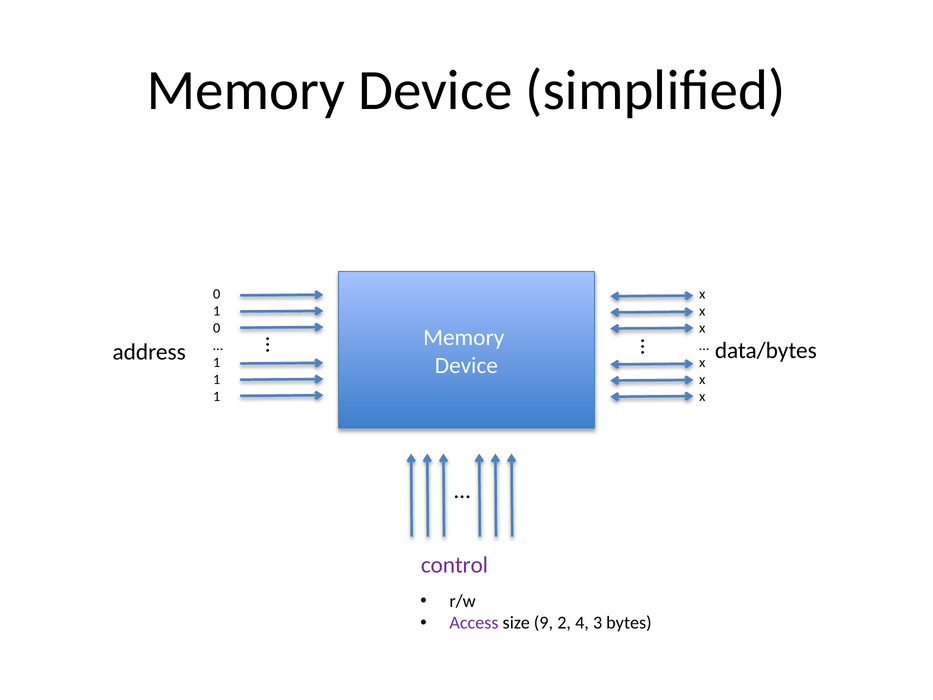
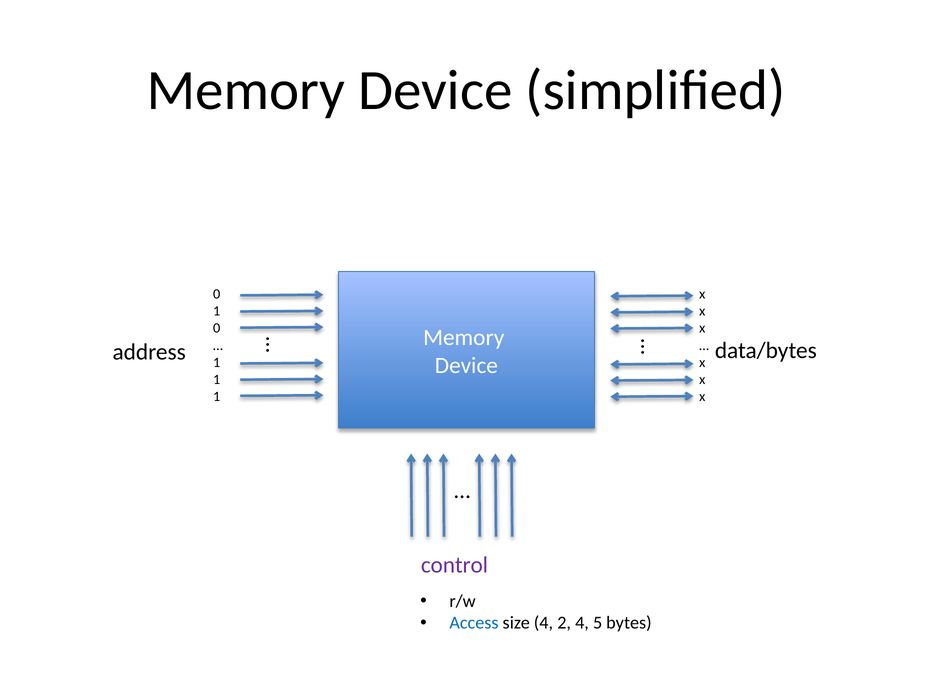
Access colour: purple -> blue (474, 623)
size 9: 9 -> 4 (543, 623)
3: 3 -> 5 (598, 623)
